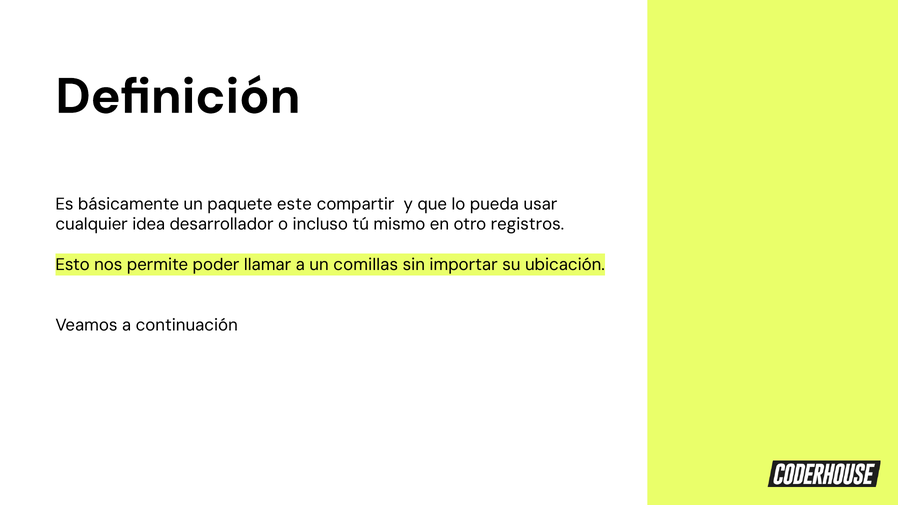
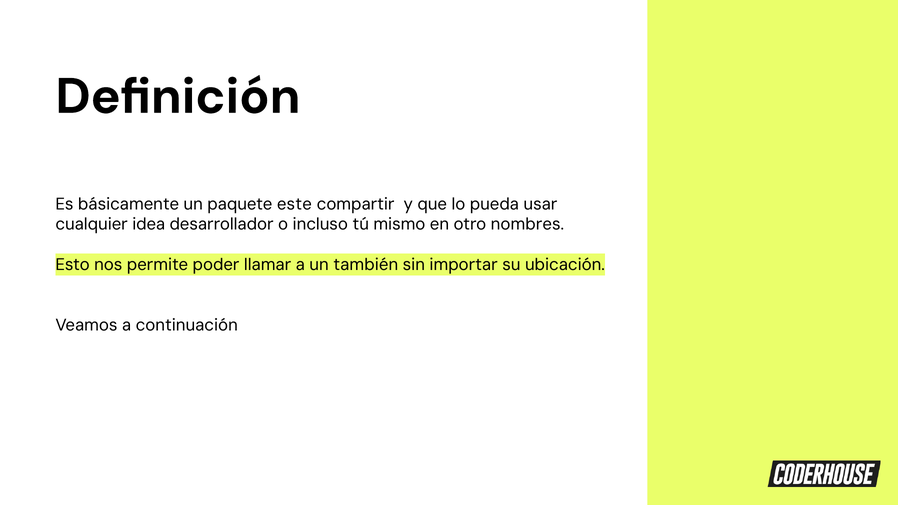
registros: registros -> nombres (527, 224)
comillas: comillas -> también (366, 265)
